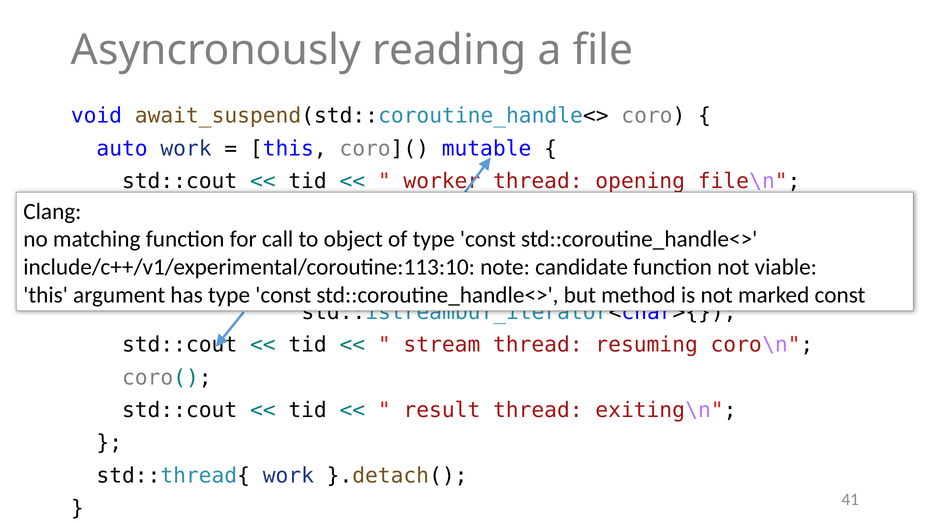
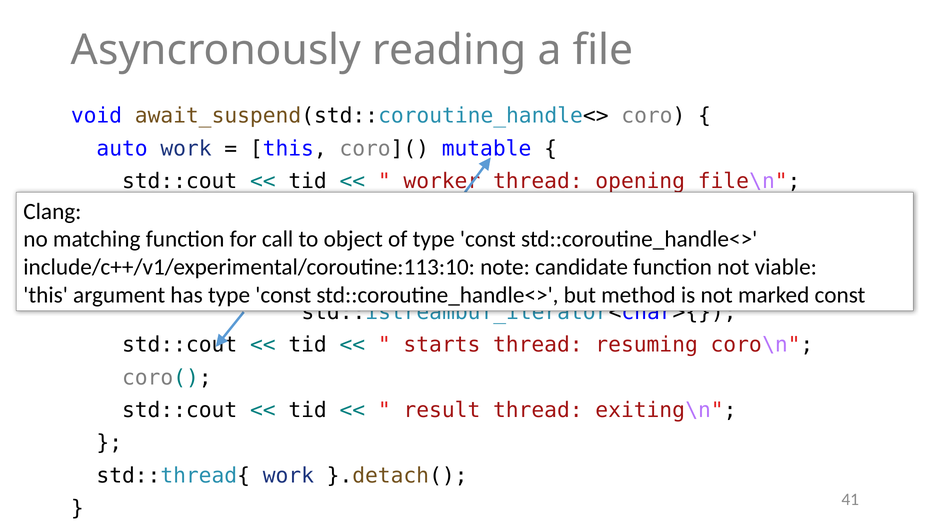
stream: stream -> starts (442, 345)
